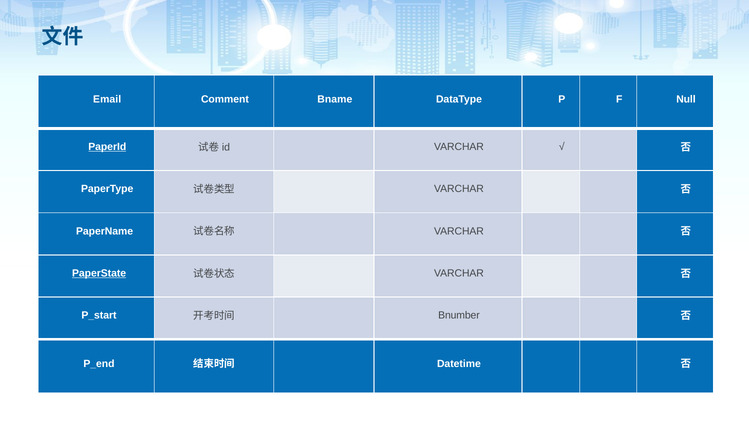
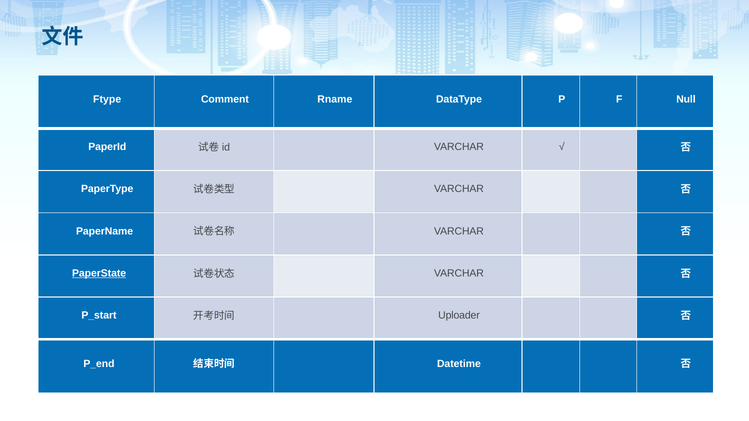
Email: Email -> Ftype (107, 99)
Bname: Bname -> Rname (335, 99)
PaperId underline: present -> none (107, 147)
Bnumber: Bnumber -> Uploader (459, 316)
